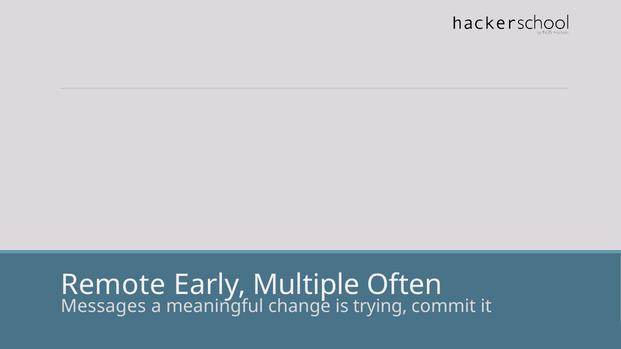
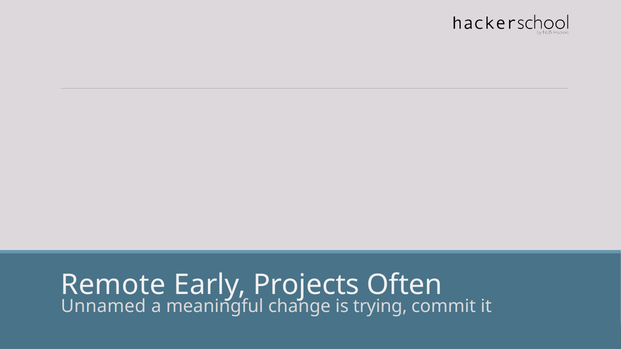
Multiple: Multiple -> Projects (306, 285)
Messages: Messages -> Unnamed (103, 306)
